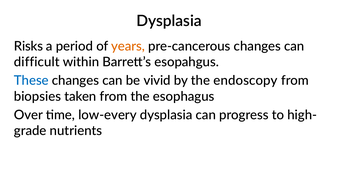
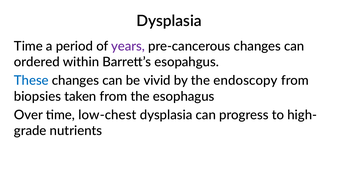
Risks: Risks -> Time (28, 46)
years colour: orange -> purple (128, 46)
difficult: difficult -> ordered (37, 62)
low-every: low-every -> low-chest (107, 115)
